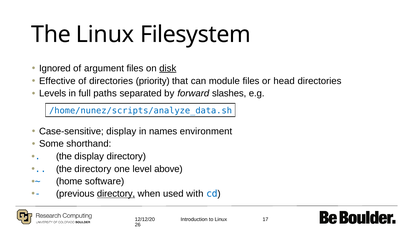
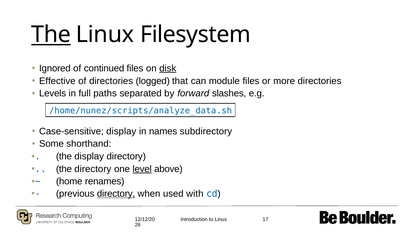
The underline: none -> present (51, 35)
argument: argument -> continued (104, 68)
priority: priority -> logged (153, 81)
head: head -> more (284, 81)
environment: environment -> subdirectory (206, 132)
level underline: none -> present (142, 169)
software: software -> renames (105, 182)
